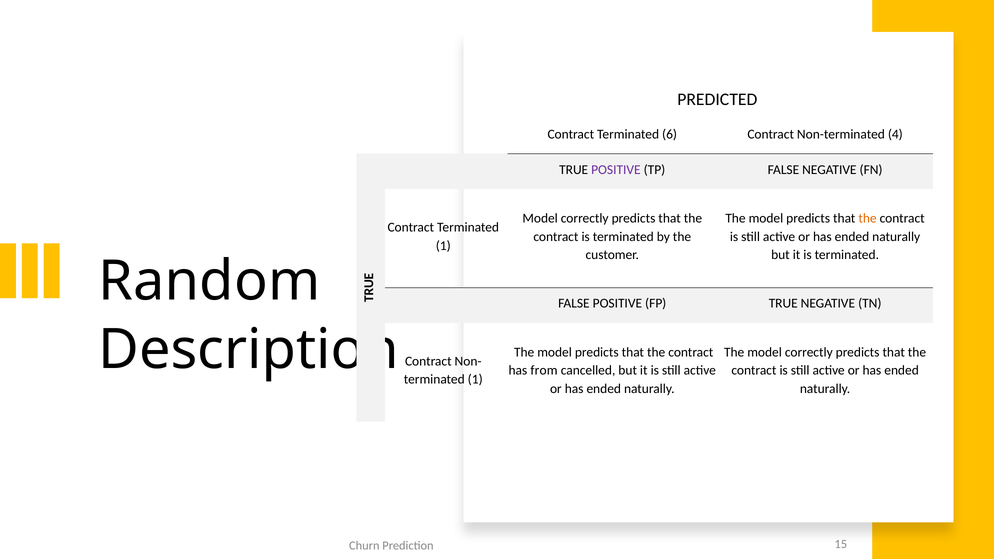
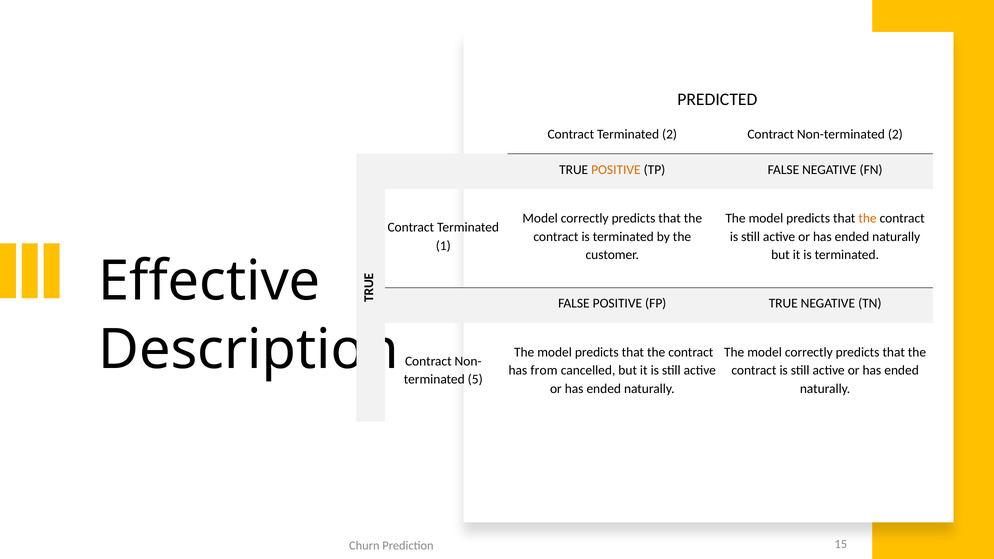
Terminated 6: 6 -> 2 (670, 134)
Non-terminated 4: 4 -> 2 (895, 134)
POSITIVE colour: purple -> orange (616, 170)
Random: Random -> Effective (209, 281)
1: 1 -> 5 (475, 380)
